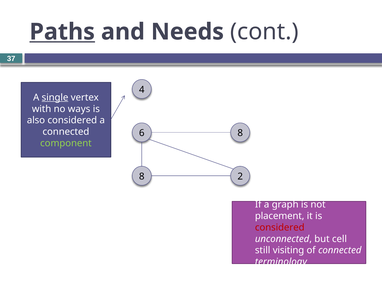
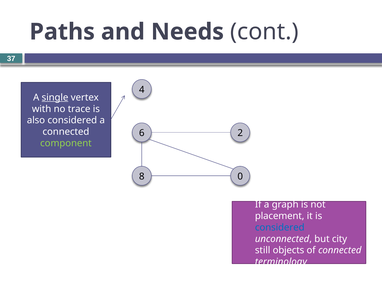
Paths underline: present -> none (62, 32)
ways: ways -> trace (79, 109)
6 8: 8 -> 2 (240, 133)
2: 2 -> 0 (240, 177)
considered colour: red -> blue (280, 228)
cell: cell -> city (340, 239)
visiting: visiting -> objects (288, 251)
